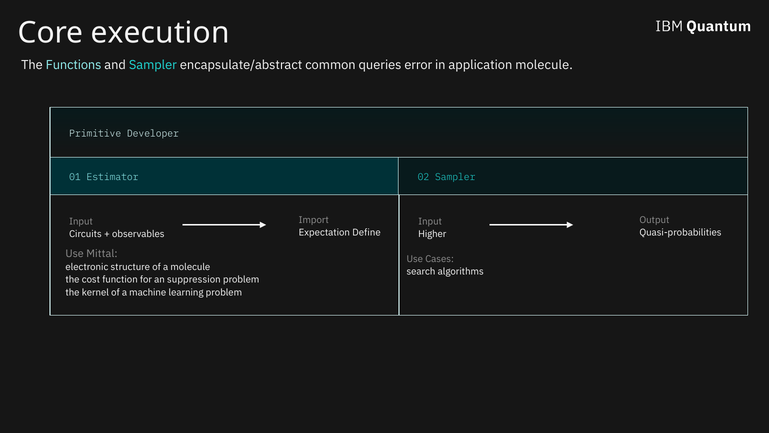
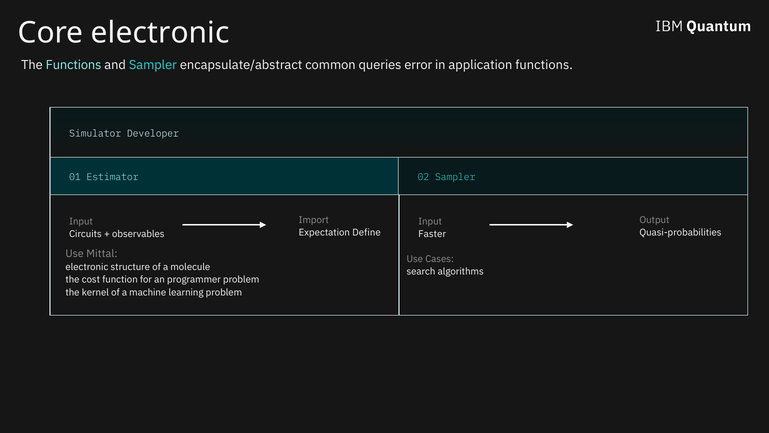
Core execution: execution -> electronic (160, 33)
application molecule: molecule -> functions (544, 65)
Primitive: Primitive -> Simulator (95, 133)
Higher: Higher -> Faster (432, 234)
suppression: suppression -> programmer (194, 279)
